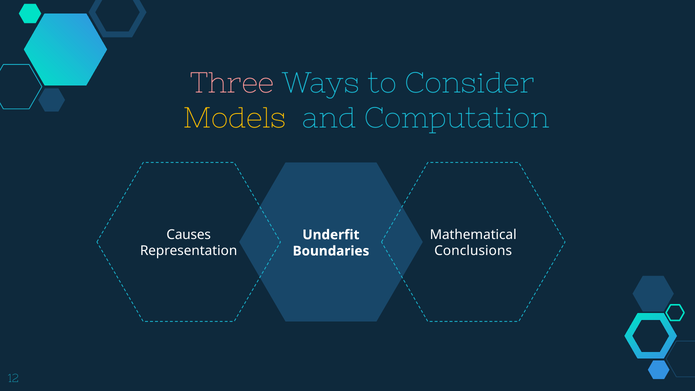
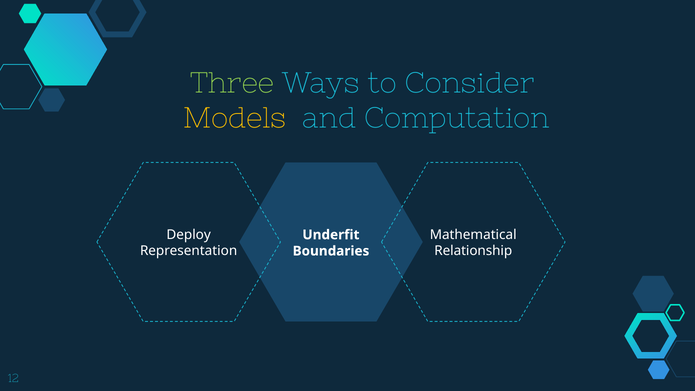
Three colour: pink -> light green (232, 83)
Causes: Causes -> Deploy (189, 235)
Conclusions: Conclusions -> Relationship (473, 251)
